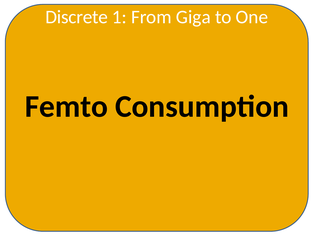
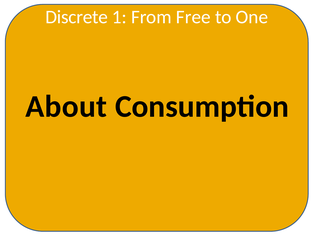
Giga: Giga -> Free (193, 17)
Femto: Femto -> About (66, 106)
